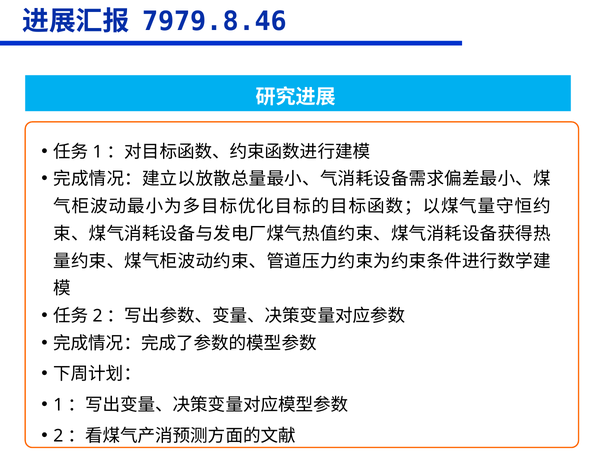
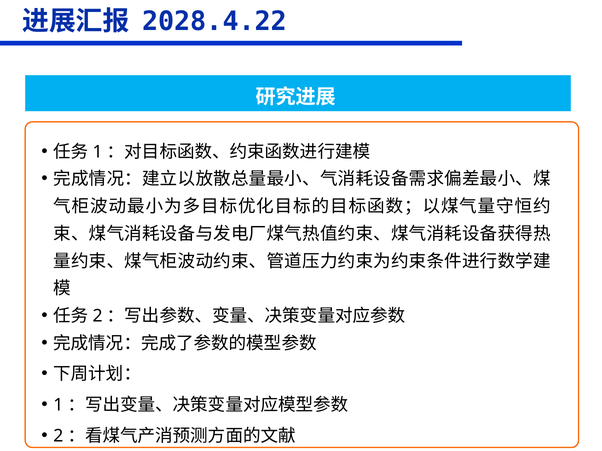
7979.8.46: 7979.8.46 -> 2028.4.22 (214, 21)
